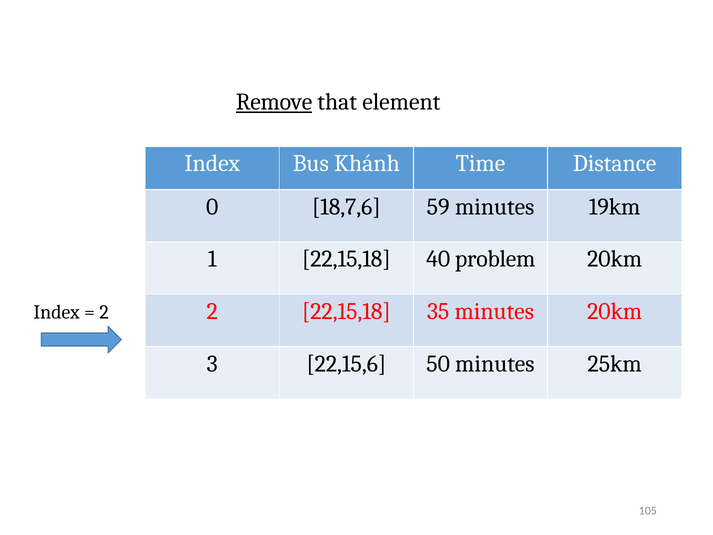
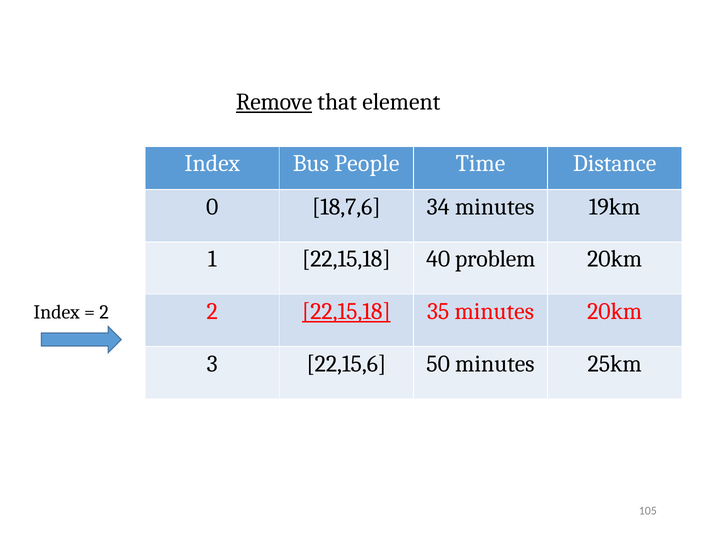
Khánh: Khánh -> People (367, 163)
59: 59 -> 34 (438, 207)
22,15,18 underline: none -> present (346, 311)
